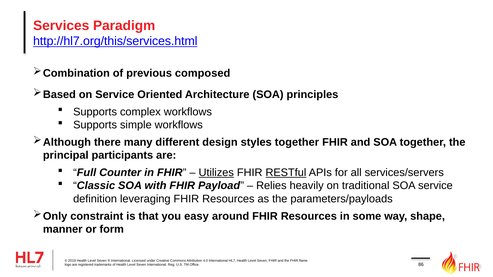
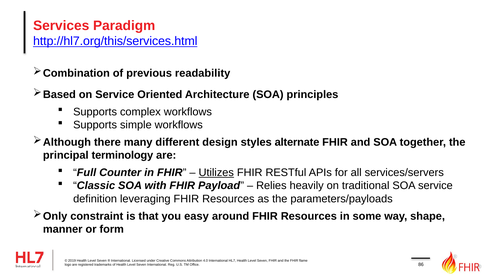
composed: composed -> readability (203, 73)
styles together: together -> alternate (297, 142)
participants: participants -> terminology (122, 155)
RESTful underline: present -> none (286, 173)
